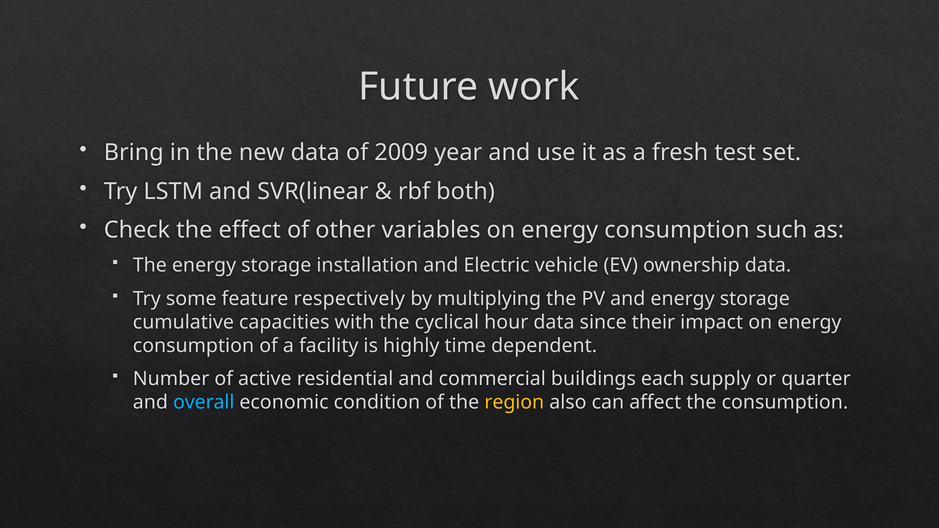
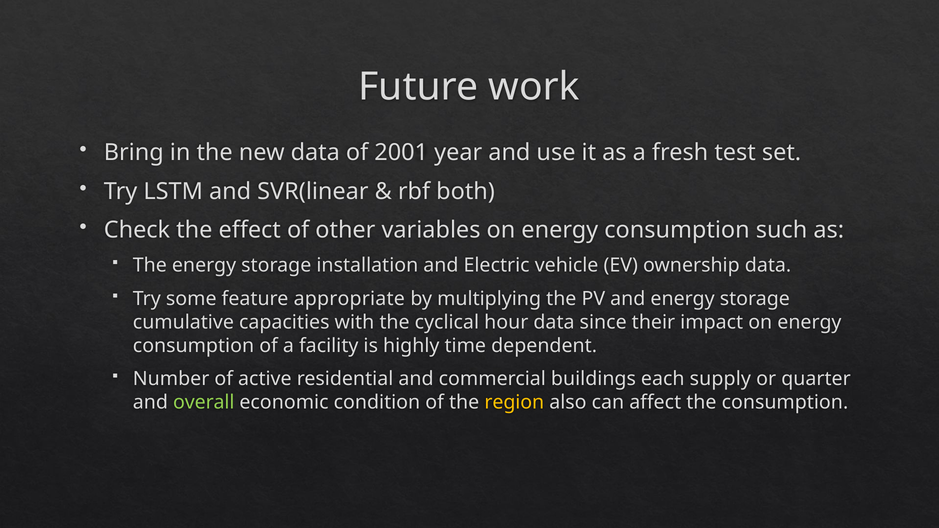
2009: 2009 -> 2001 (401, 153)
respectively: respectively -> appropriate (349, 299)
overall colour: light blue -> light green (204, 403)
